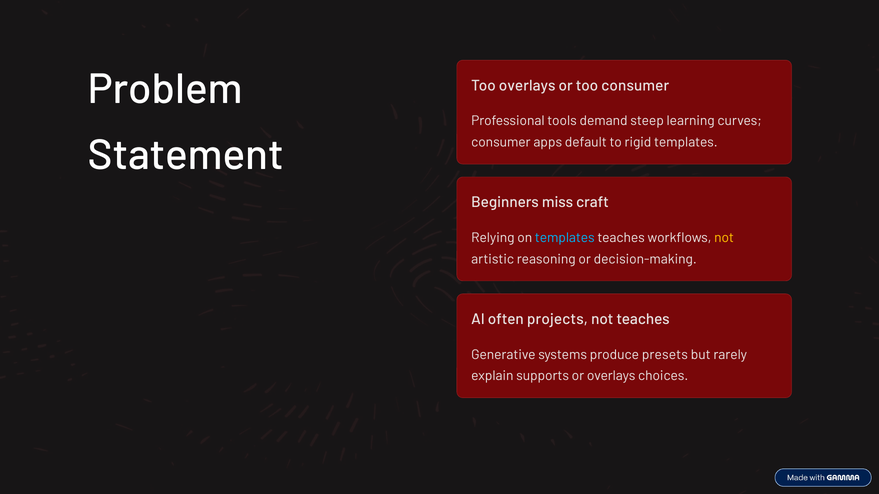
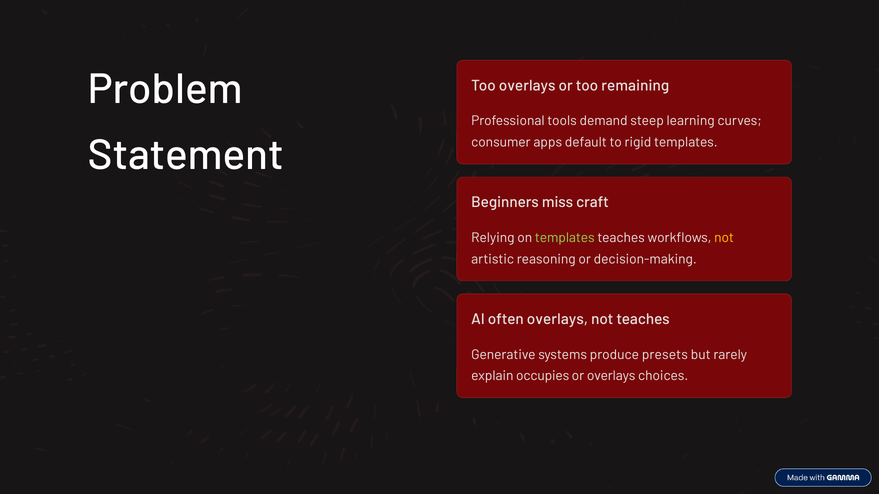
too consumer: consumer -> remaining (635, 86)
templates colour: light blue -> light green (565, 238)
often projects: projects -> overlays (557, 319)
supports: supports -> occupies (543, 376)
